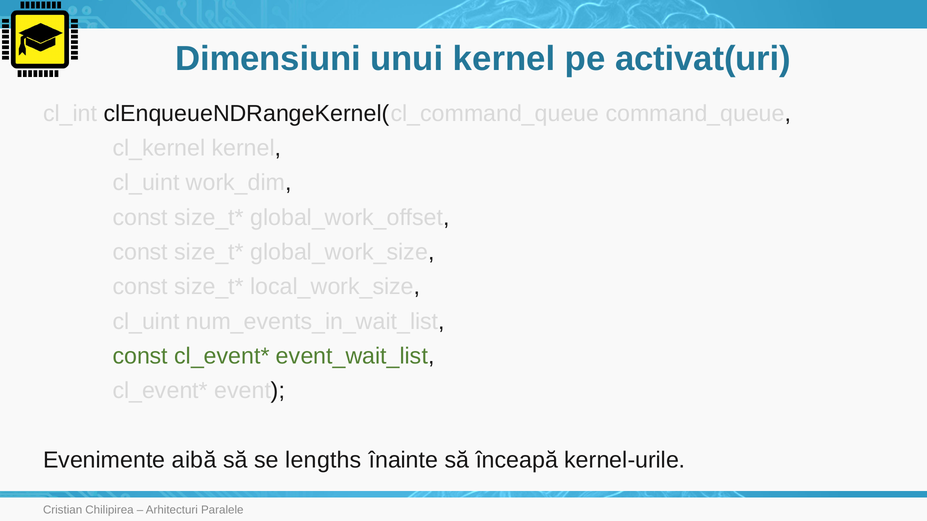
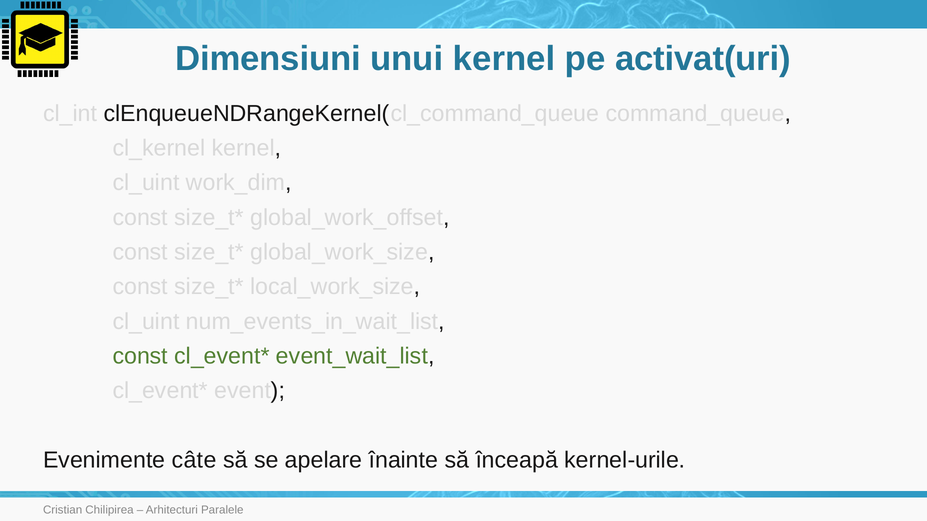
aibă: aibă -> câte (194, 460)
lengths: lengths -> apelare (324, 460)
